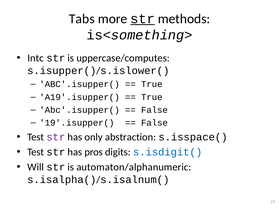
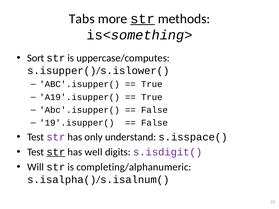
Intc: Intc -> Sort (36, 58)
abstraction: abstraction -> understand (131, 137)
str underline: none -> present (56, 152)
pros: pros -> well (94, 152)
s.isdigit( colour: blue -> purple (168, 152)
automaton/alphanumeric: automaton/alphanumeric -> completing/alphanumeric (134, 167)
